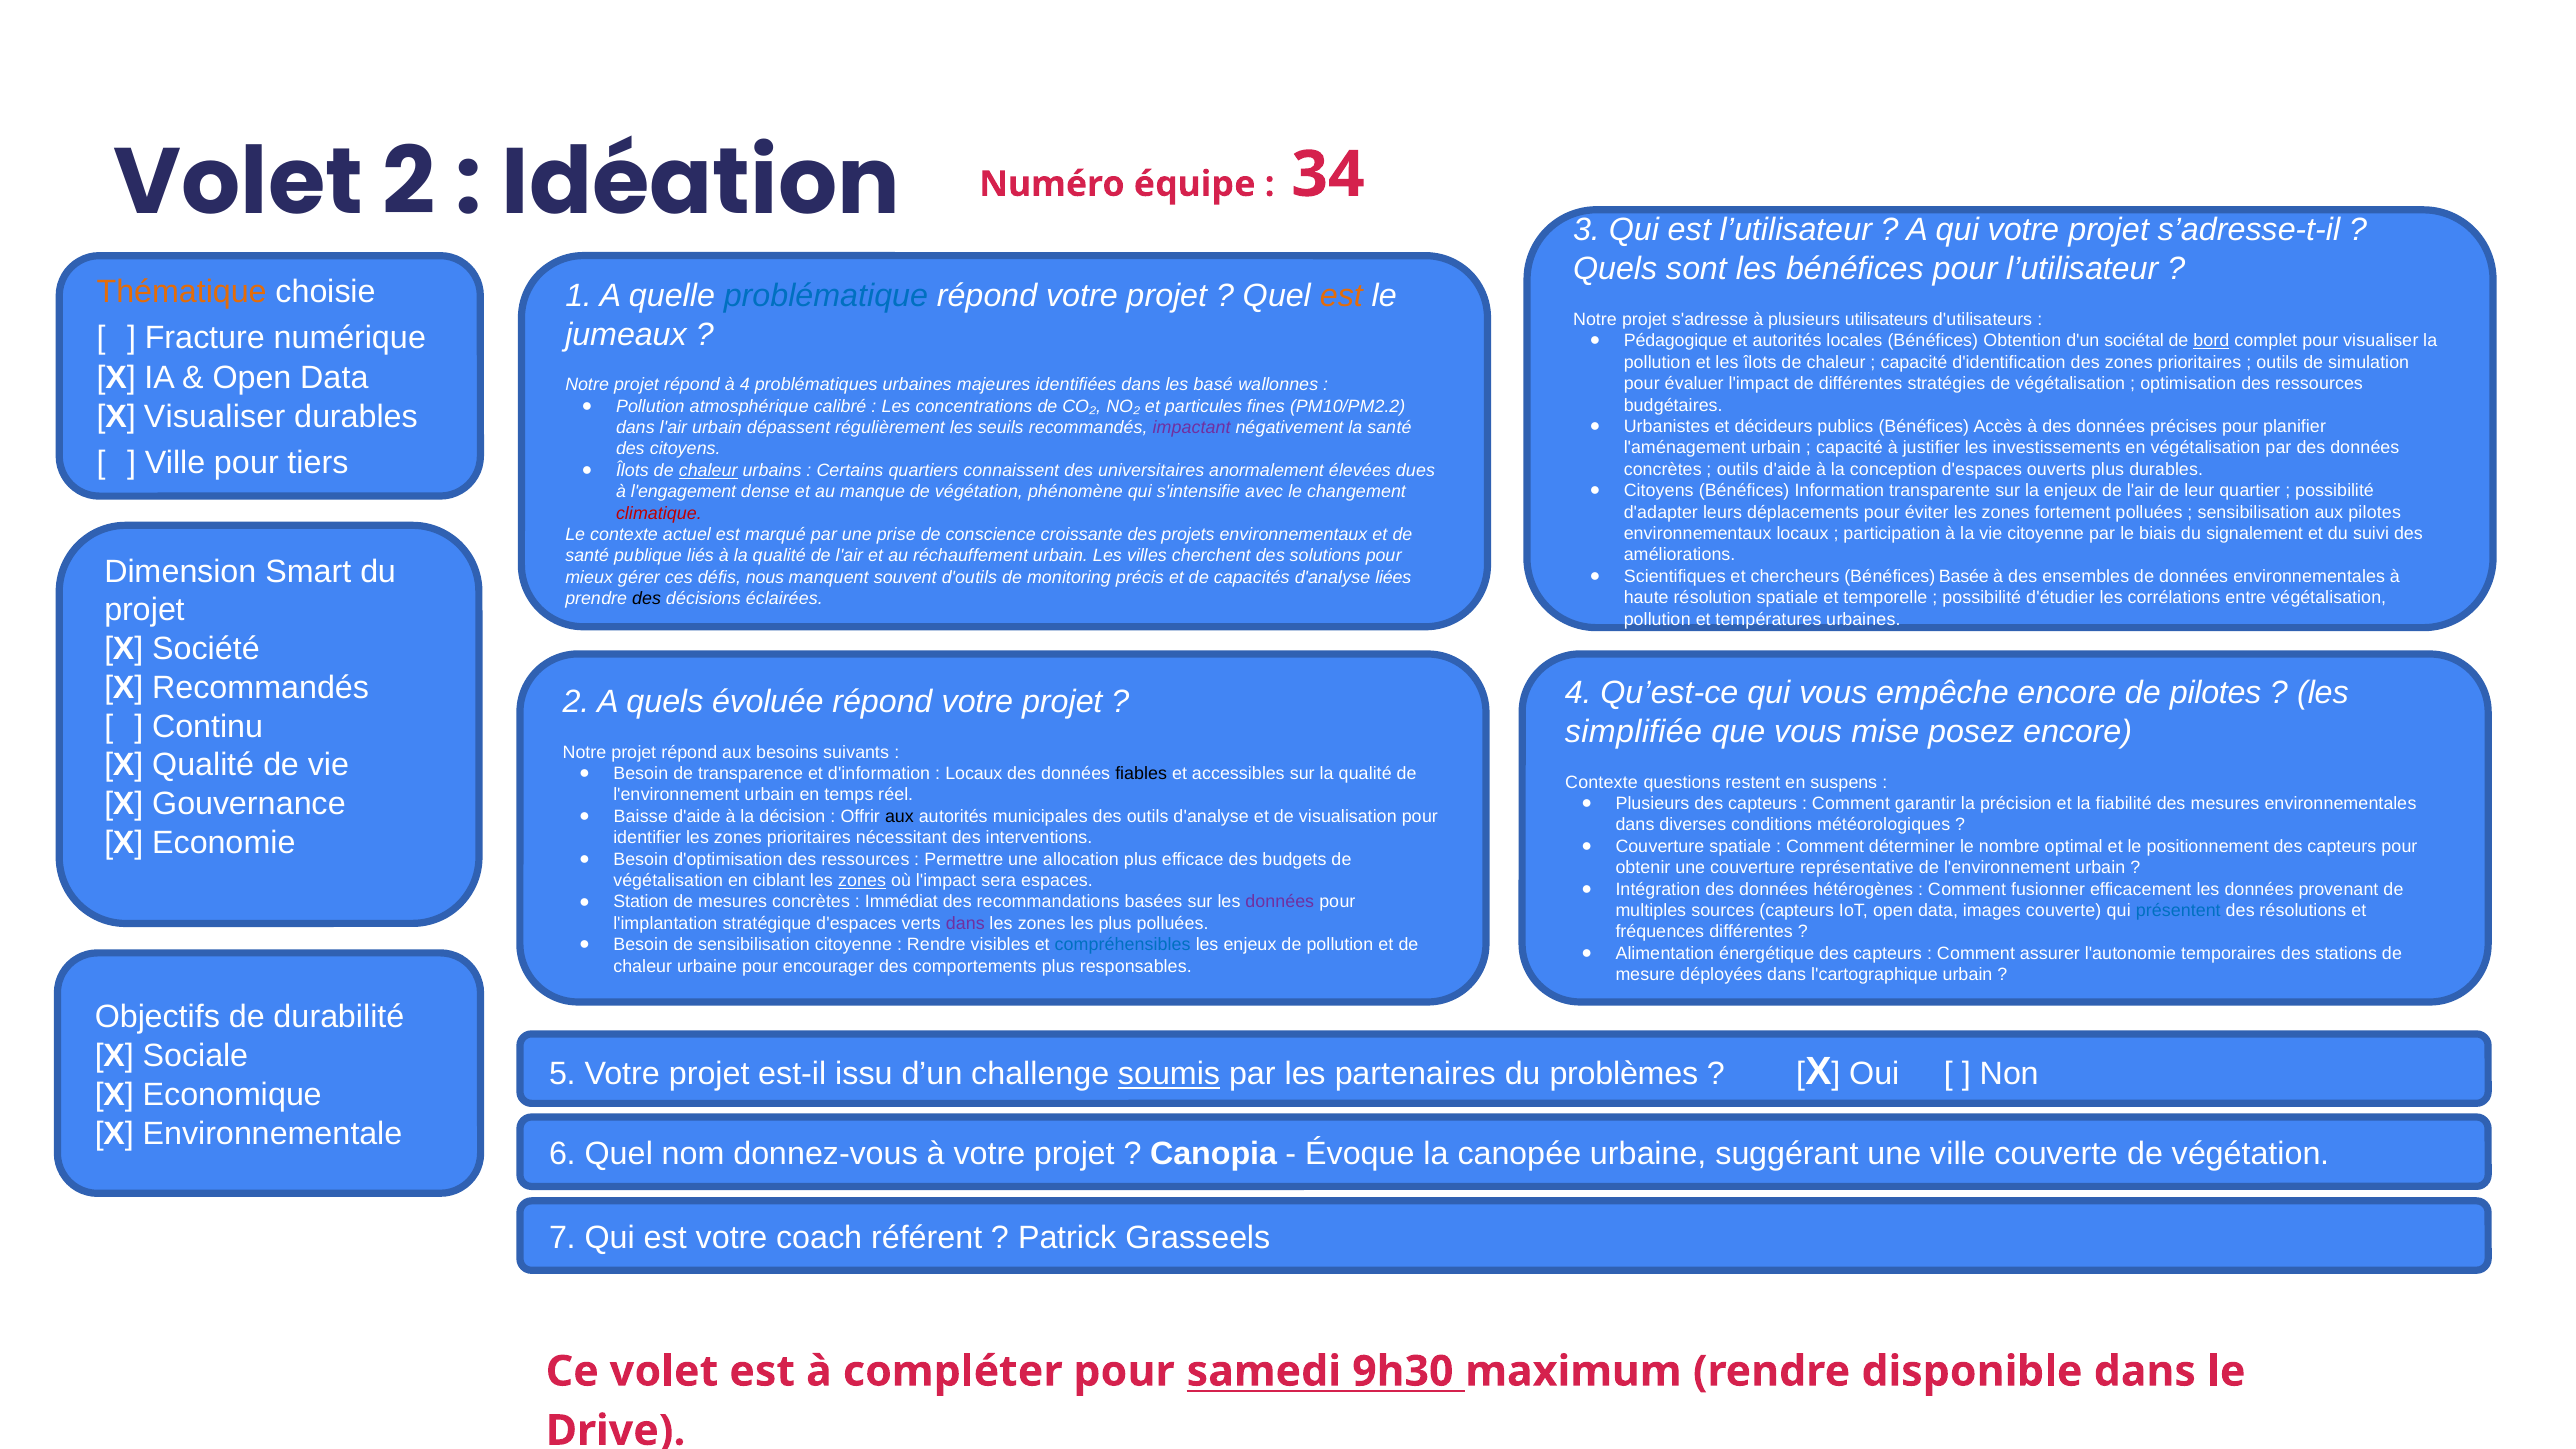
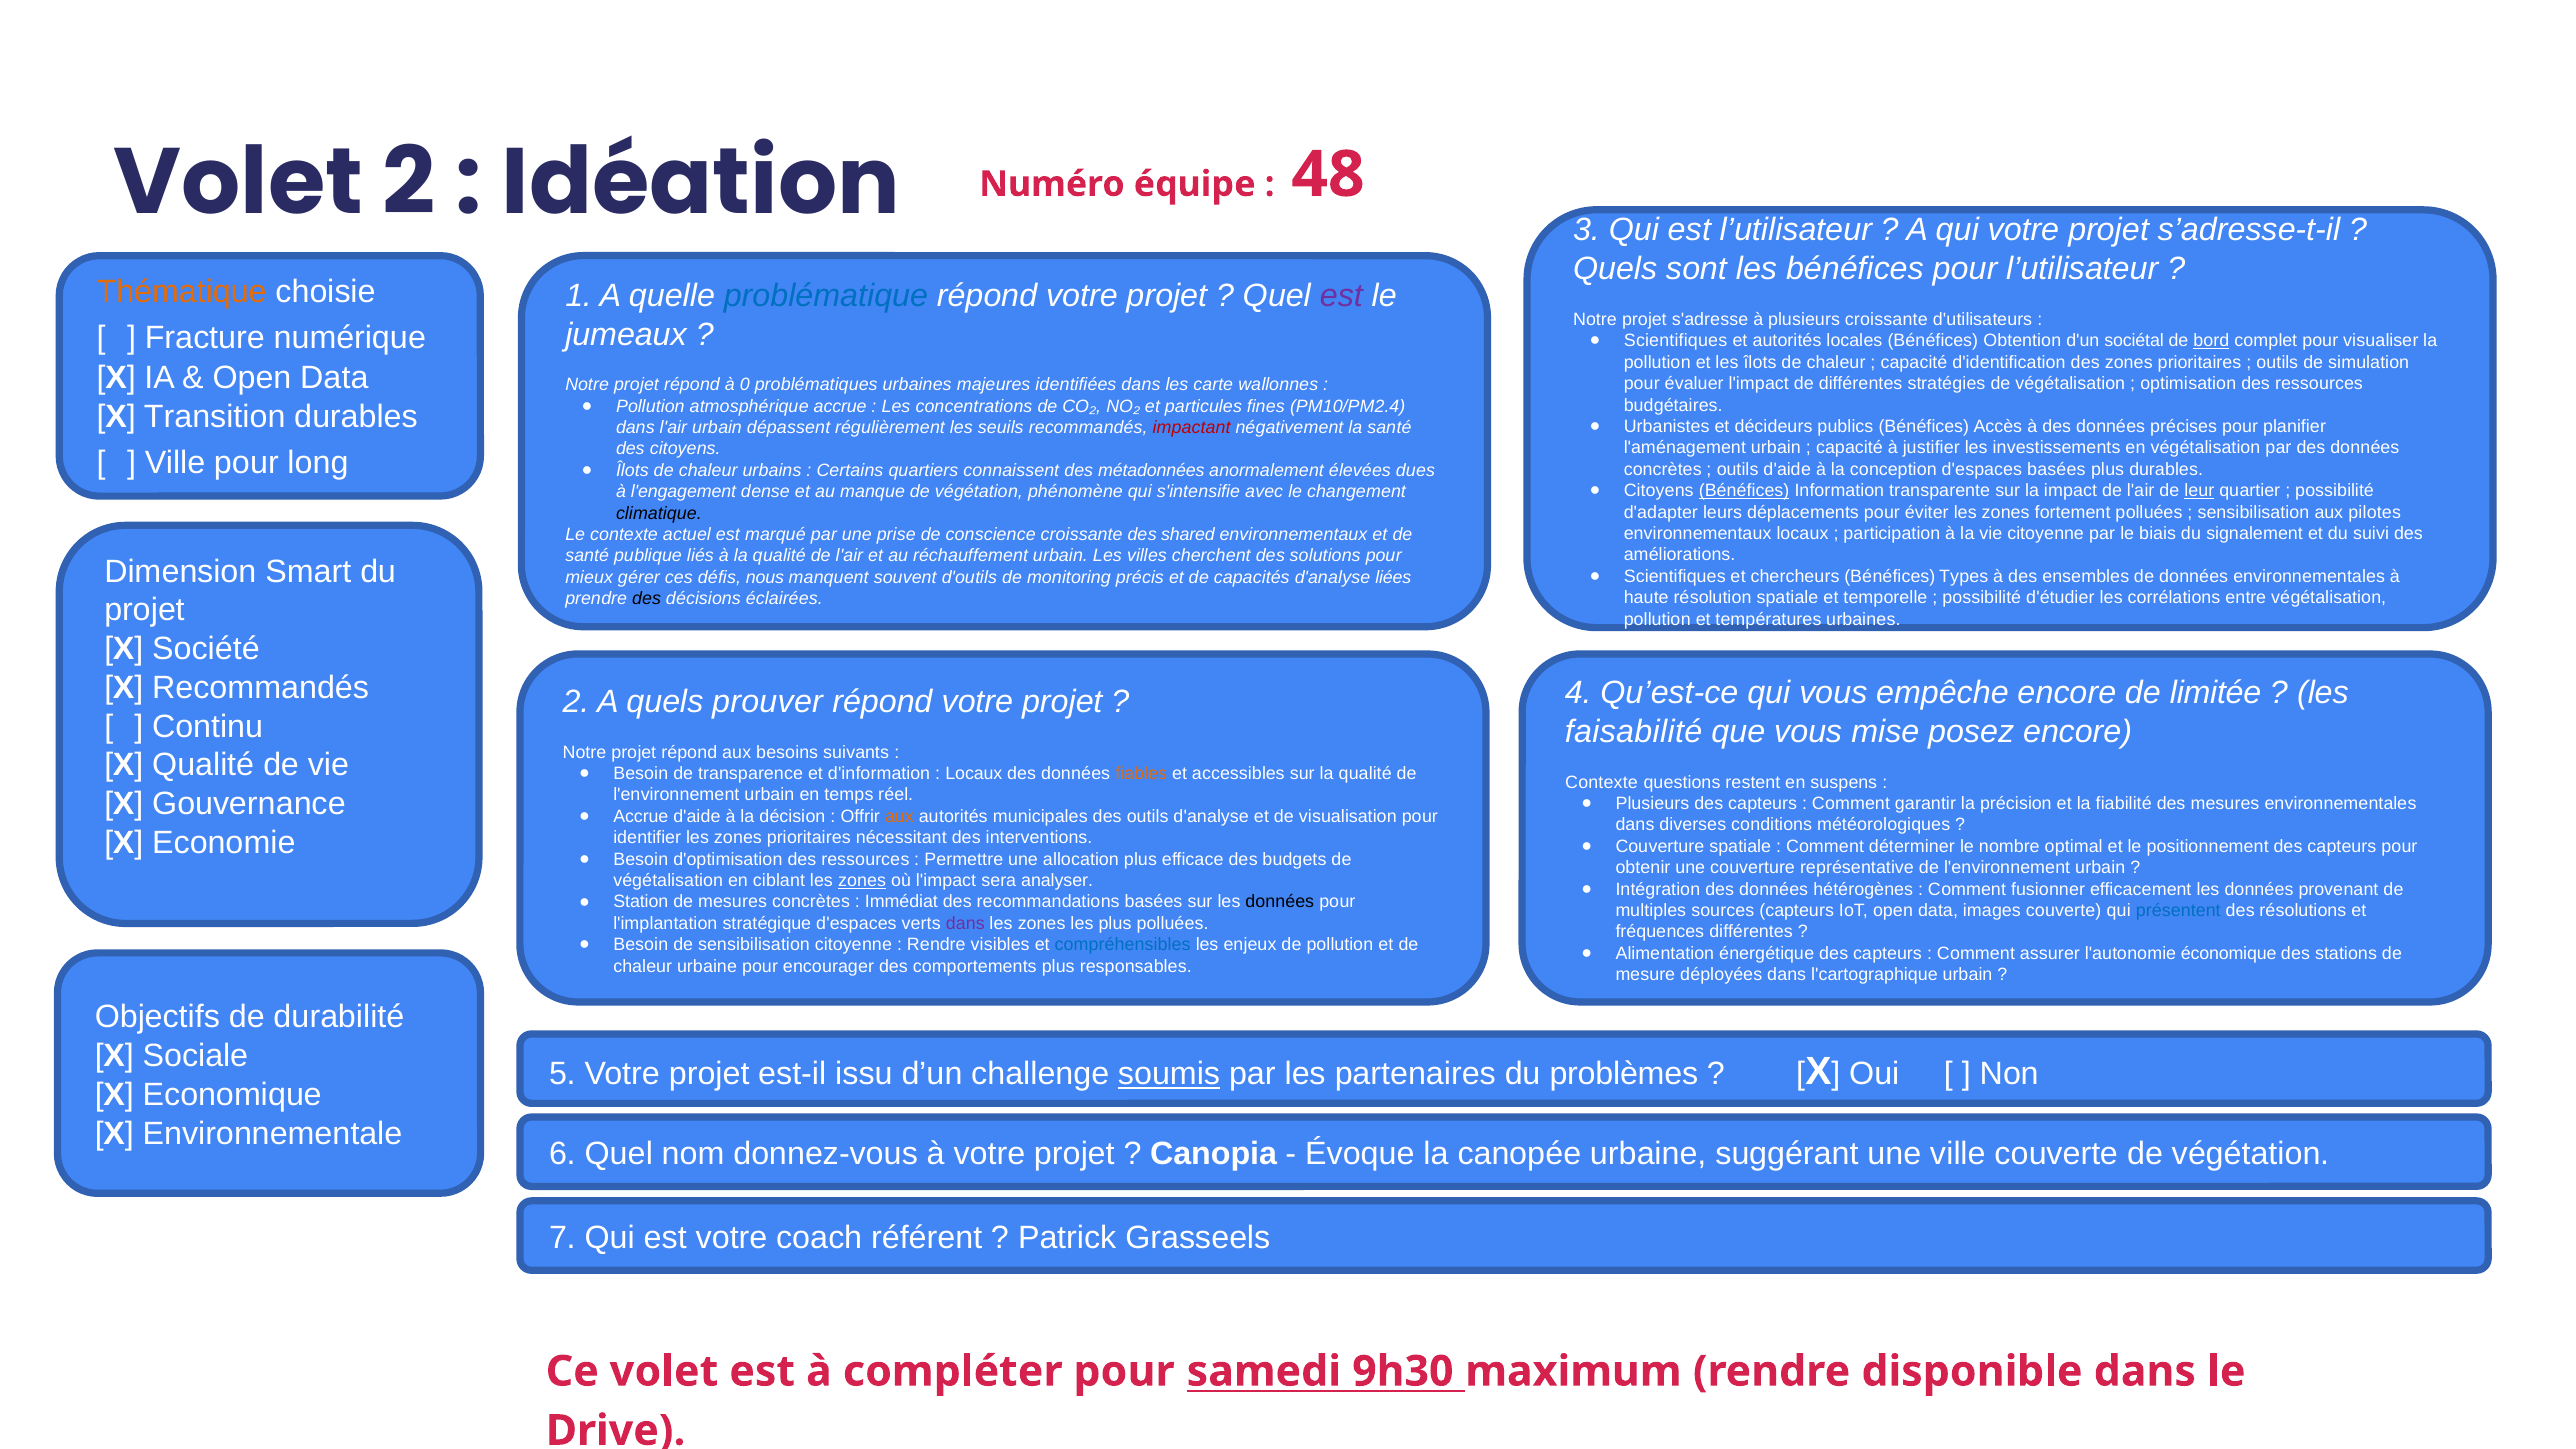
34: 34 -> 48 (1328, 175)
est colour: orange -> purple (1341, 296)
plusieurs utilisateurs: utilisateurs -> croissante (1886, 320)
Pédagogique: Pédagogique -> Scientifiques (1676, 341)
à 4: 4 -> 0 (745, 385)
basé: basé -> carte (1213, 385)
atmosphérique calibré: calibré -> accrue (840, 406)
PM10/PM2.2: PM10/PM2.2 -> PM10/PM2.4 (1348, 406)
X Visualiser: Visualiser -> Transition (215, 417)
impactant colour: purple -> red (1192, 428)
tiers: tiers -> long (318, 463)
d'espaces ouverts: ouverts -> basées (2056, 469)
chaleur underline: present -> none (708, 470)
universitaires: universitaires -> métadonnées (1151, 470)
Bénéfices underline: none -> present (1744, 491)
la enjeux: enjeux -> impact (2071, 491)
leur underline: none -> present (2199, 491)
climatique colour: red -> black (659, 513)
projets: projets -> shared (1188, 535)
Basée: Basée -> Types (1964, 576)
de pilotes: pilotes -> limitée (2216, 693)
évoluée: évoluée -> prouver (768, 702)
simplifiée: simplifiée -> faisabilité (1634, 732)
fiables colour: black -> orange (1141, 774)
Baisse: Baisse -> Accrue (641, 817)
aux colour: black -> orange (899, 817)
espaces: espaces -> analyser (1057, 881)
données colour: purple -> black (1280, 902)
temporaires: temporaires -> économique (2229, 954)
